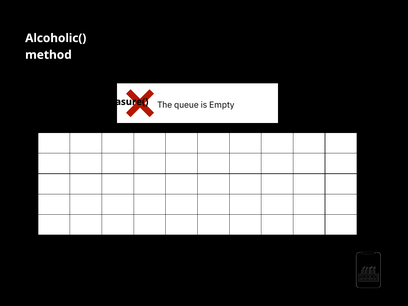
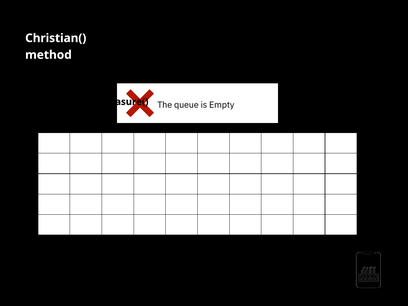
Alcoholic(: Alcoholic( -> Christian( (56, 38)
